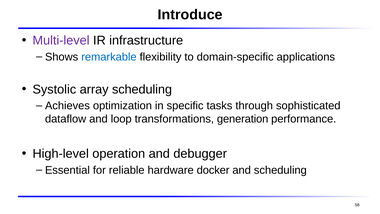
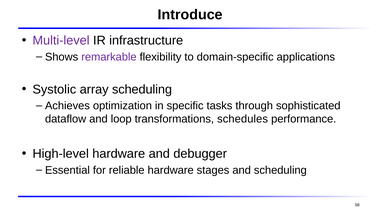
remarkable colour: blue -> purple (109, 57)
generation: generation -> schedules (243, 119)
High-level operation: operation -> hardware (119, 154)
docker: docker -> stages (213, 170)
